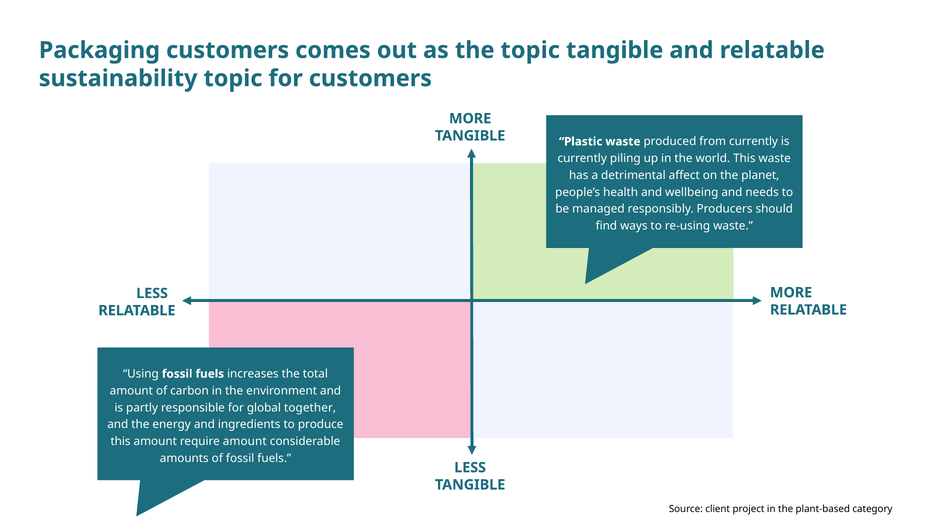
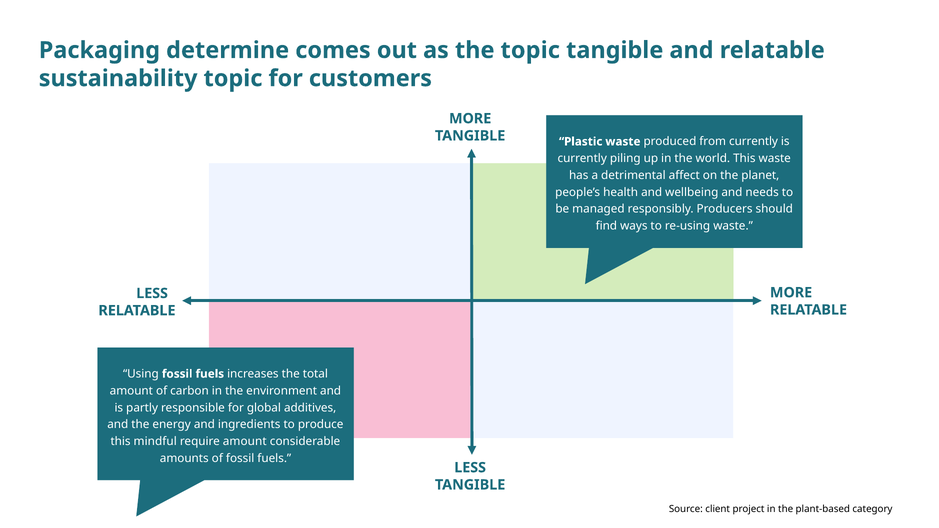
Packaging customers: customers -> determine (228, 50)
together: together -> additives (310, 408)
this amount: amount -> mindful (155, 442)
